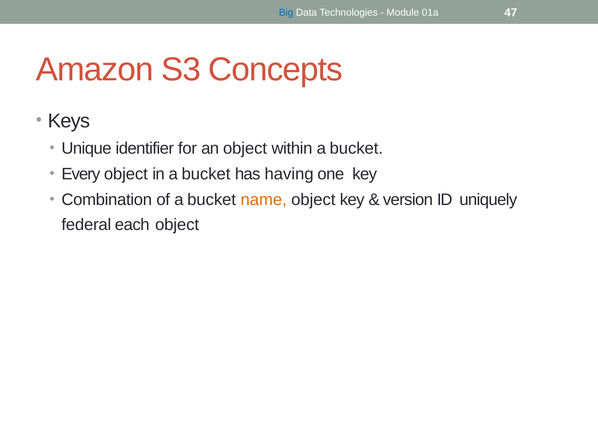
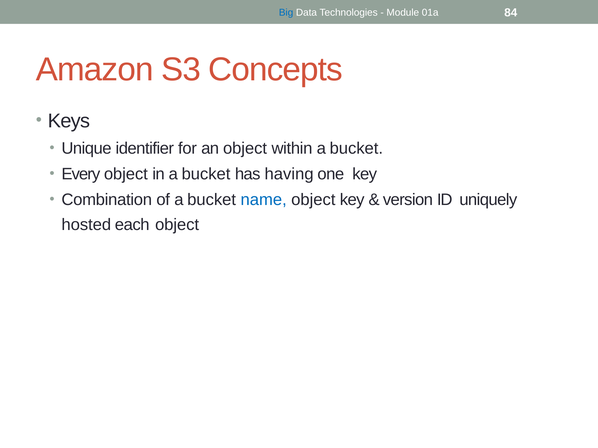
47: 47 -> 84 (511, 13)
name colour: orange -> blue (264, 200)
federal: federal -> hosted (86, 225)
